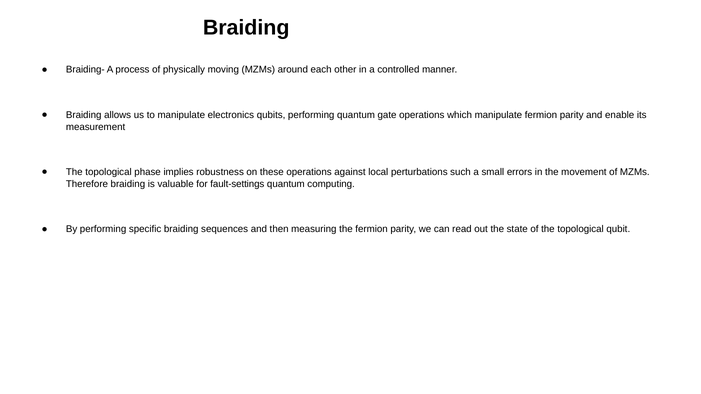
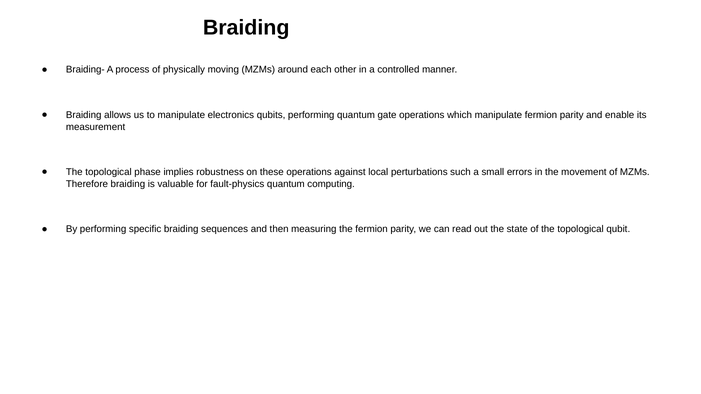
fault-settings: fault-settings -> fault-physics (237, 184)
